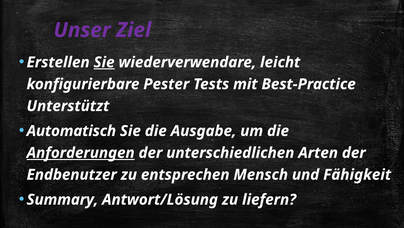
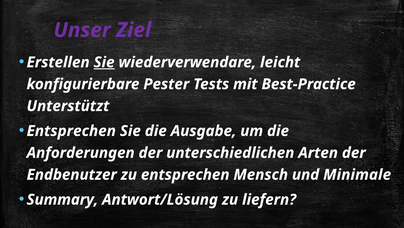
Automatisch: Automatisch -> Entsprechen (71, 131)
Anforderungen underline: present -> none (81, 152)
Fähigkeit: Fähigkeit -> Minimale (357, 174)
